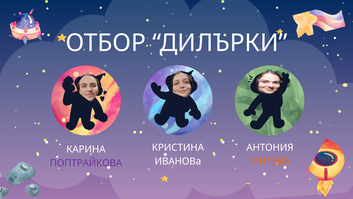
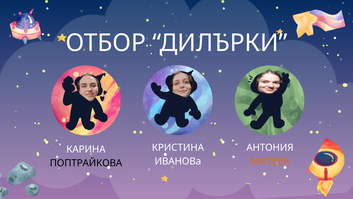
ПОПТРАЙКОВА colour: purple -> black (86, 163)
